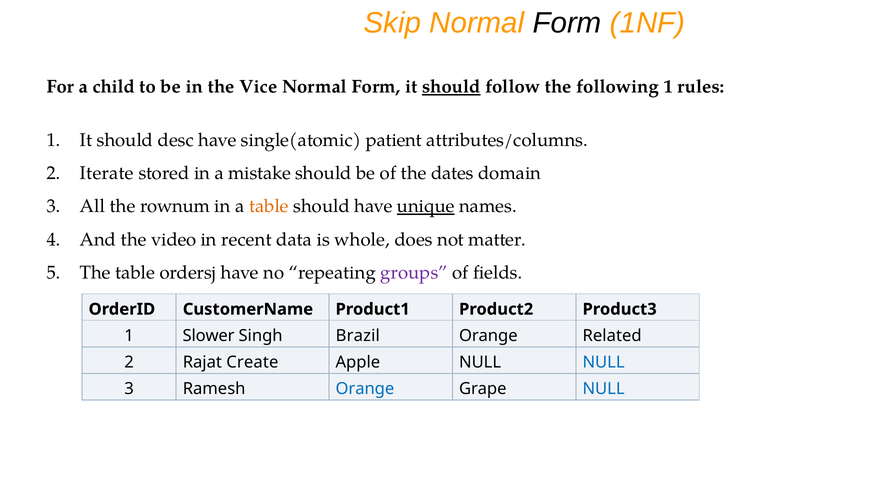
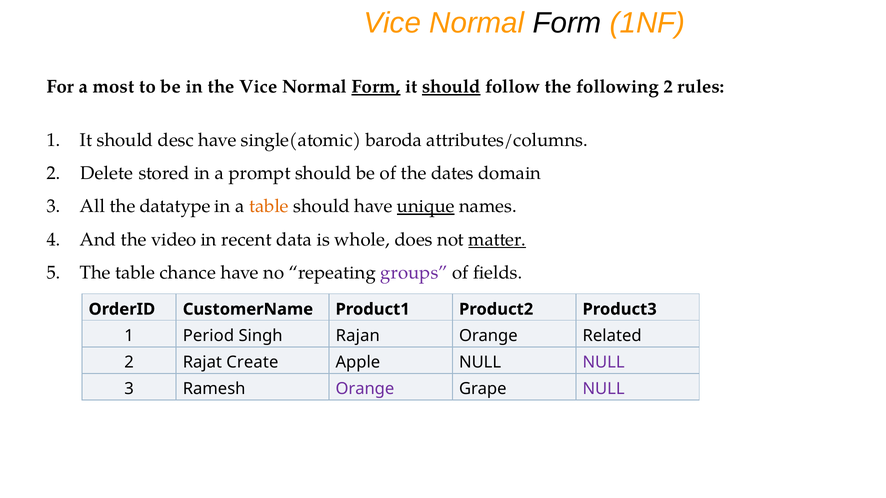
Skip: Skip -> Vice (392, 23)
child: child -> most (114, 87)
Form underline: none -> present (376, 87)
following 1: 1 -> 2 (668, 87)
patient: patient -> baroda (394, 140)
Iterate: Iterate -> Delete (107, 173)
mistake: mistake -> prompt (260, 173)
rownum: rownum -> datatype (175, 207)
matter underline: none -> present (497, 240)
ordersj: ordersj -> chance (188, 273)
Slower: Slower -> Period (208, 336)
Brazil: Brazil -> Rajan (358, 336)
NULL colour: blue -> purple (604, 363)
Orange colour: blue -> purple (365, 389)
NULL colour: blue -> purple (604, 389)
